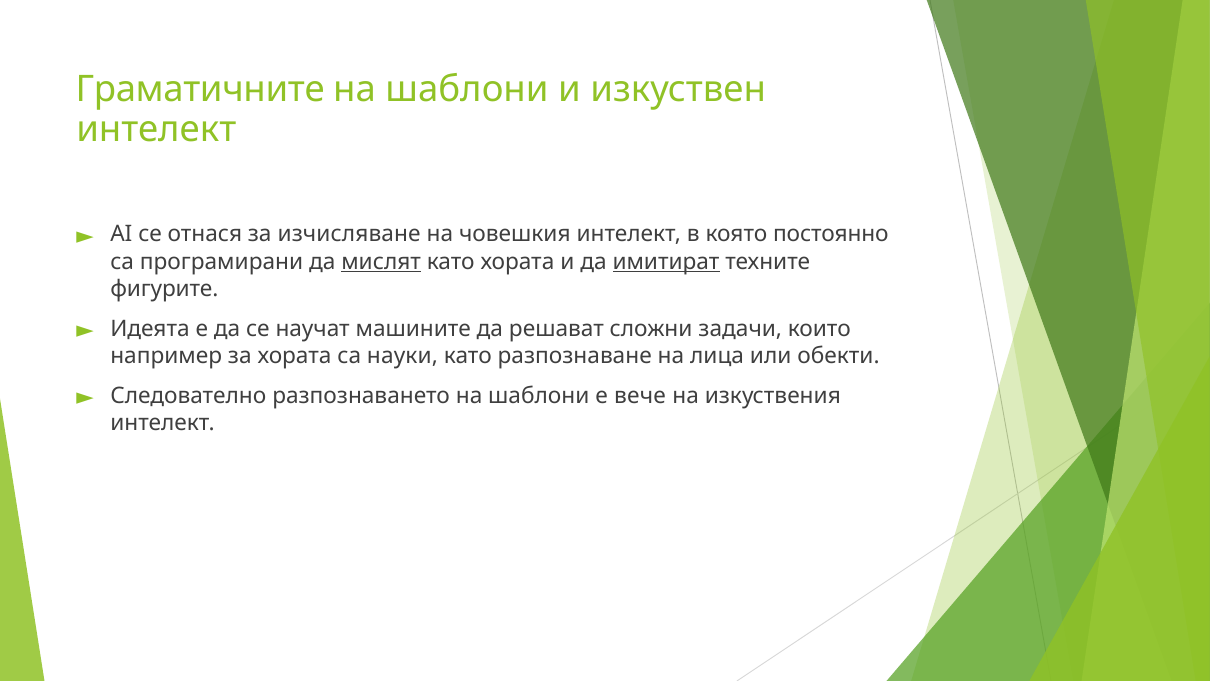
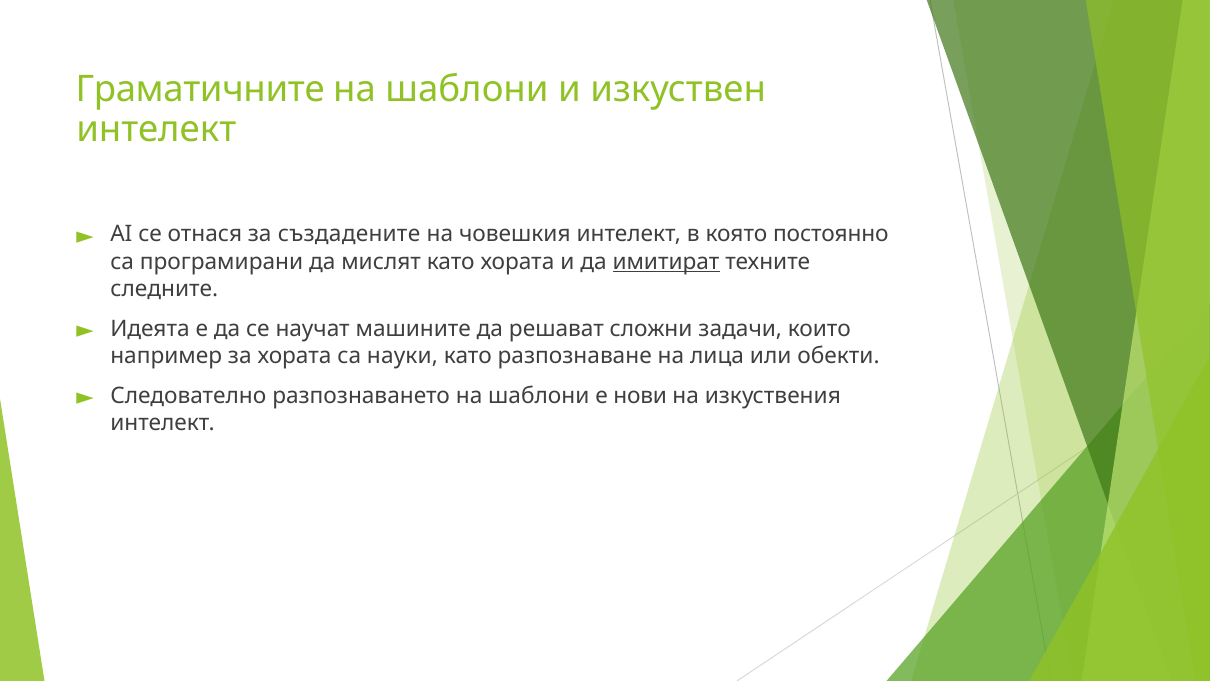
изчисляване: изчисляване -> създадените (349, 234)
мислят underline: present -> none (381, 261)
фигурите: фигурите -> следните (164, 289)
вече: вече -> нови (640, 396)
